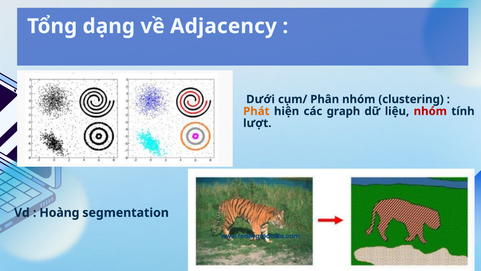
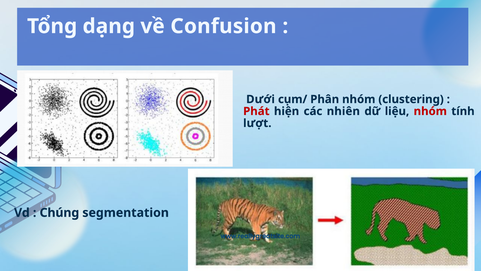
Adjacency: Adjacency -> Confusion (223, 26)
Phát colour: orange -> red (256, 111)
graph: graph -> nhiên (343, 111)
Hoàng: Hoàng -> Chúng (59, 212)
